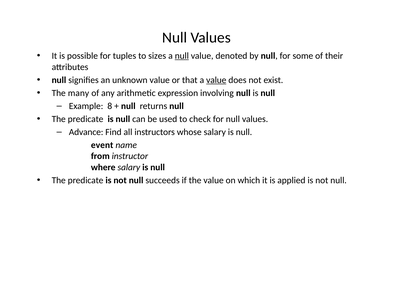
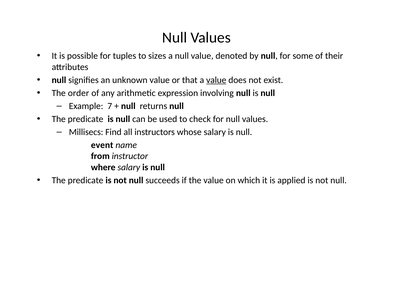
null underline: present -> none (182, 56)
many: many -> order (79, 93)
8: 8 -> 7 (110, 106)
Advance: Advance -> Millisecs (86, 132)
